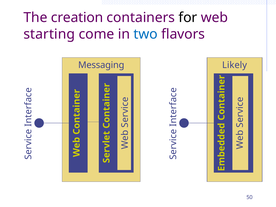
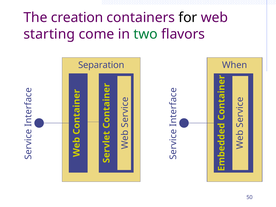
two colour: blue -> green (146, 34)
Messaging: Messaging -> Separation (101, 65)
Likely: Likely -> When (235, 65)
